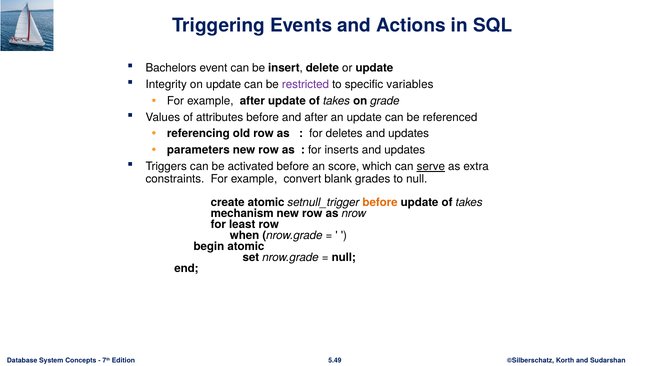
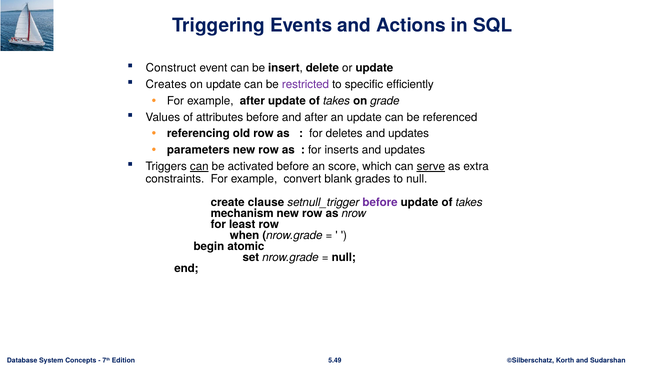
Bachelors: Bachelors -> Construct (171, 68)
Integrity: Integrity -> Creates (166, 84)
variables: variables -> efficiently (410, 84)
can underline: none -> present (199, 167)
create atomic: atomic -> clause (266, 202)
before colour: orange -> purple (380, 202)
